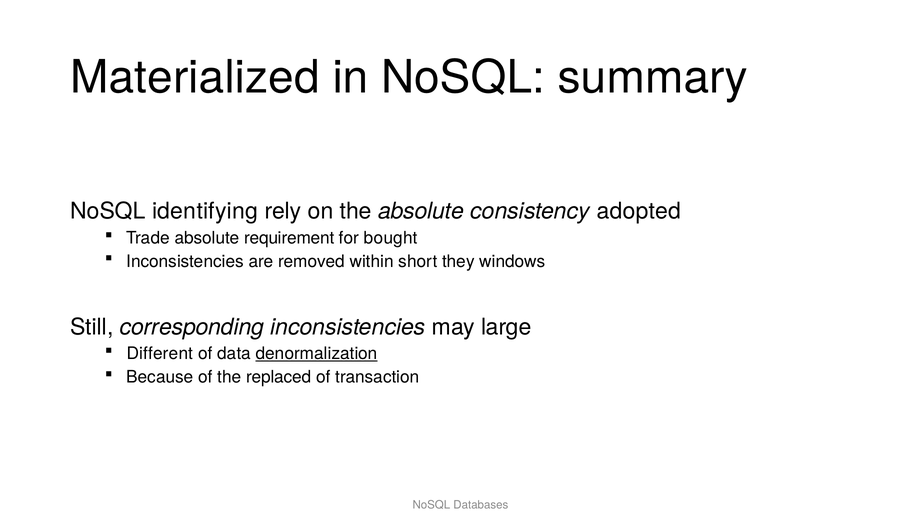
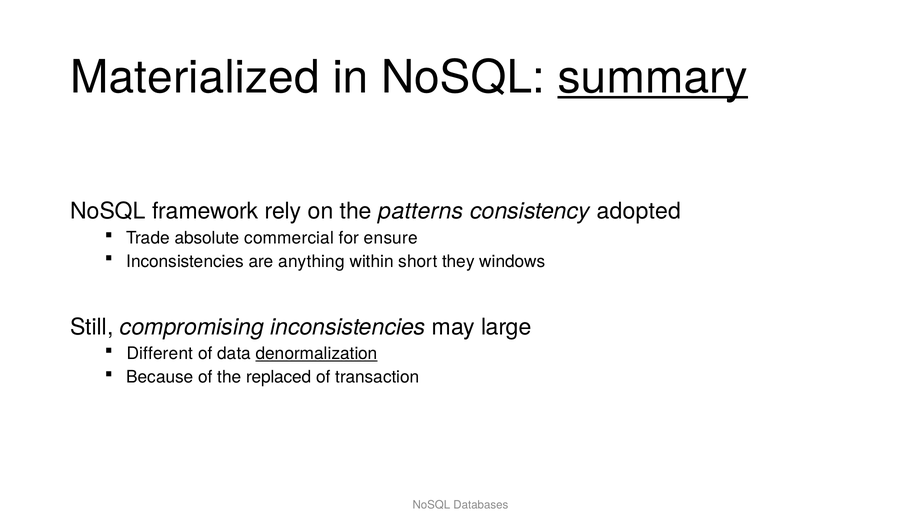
summary underline: none -> present (653, 77)
identifying: identifying -> framework (205, 211)
the absolute: absolute -> patterns (421, 211)
requirement: requirement -> commercial (289, 238)
bought: bought -> ensure (391, 238)
removed: removed -> anything (311, 261)
corresponding: corresponding -> compromising (192, 327)
